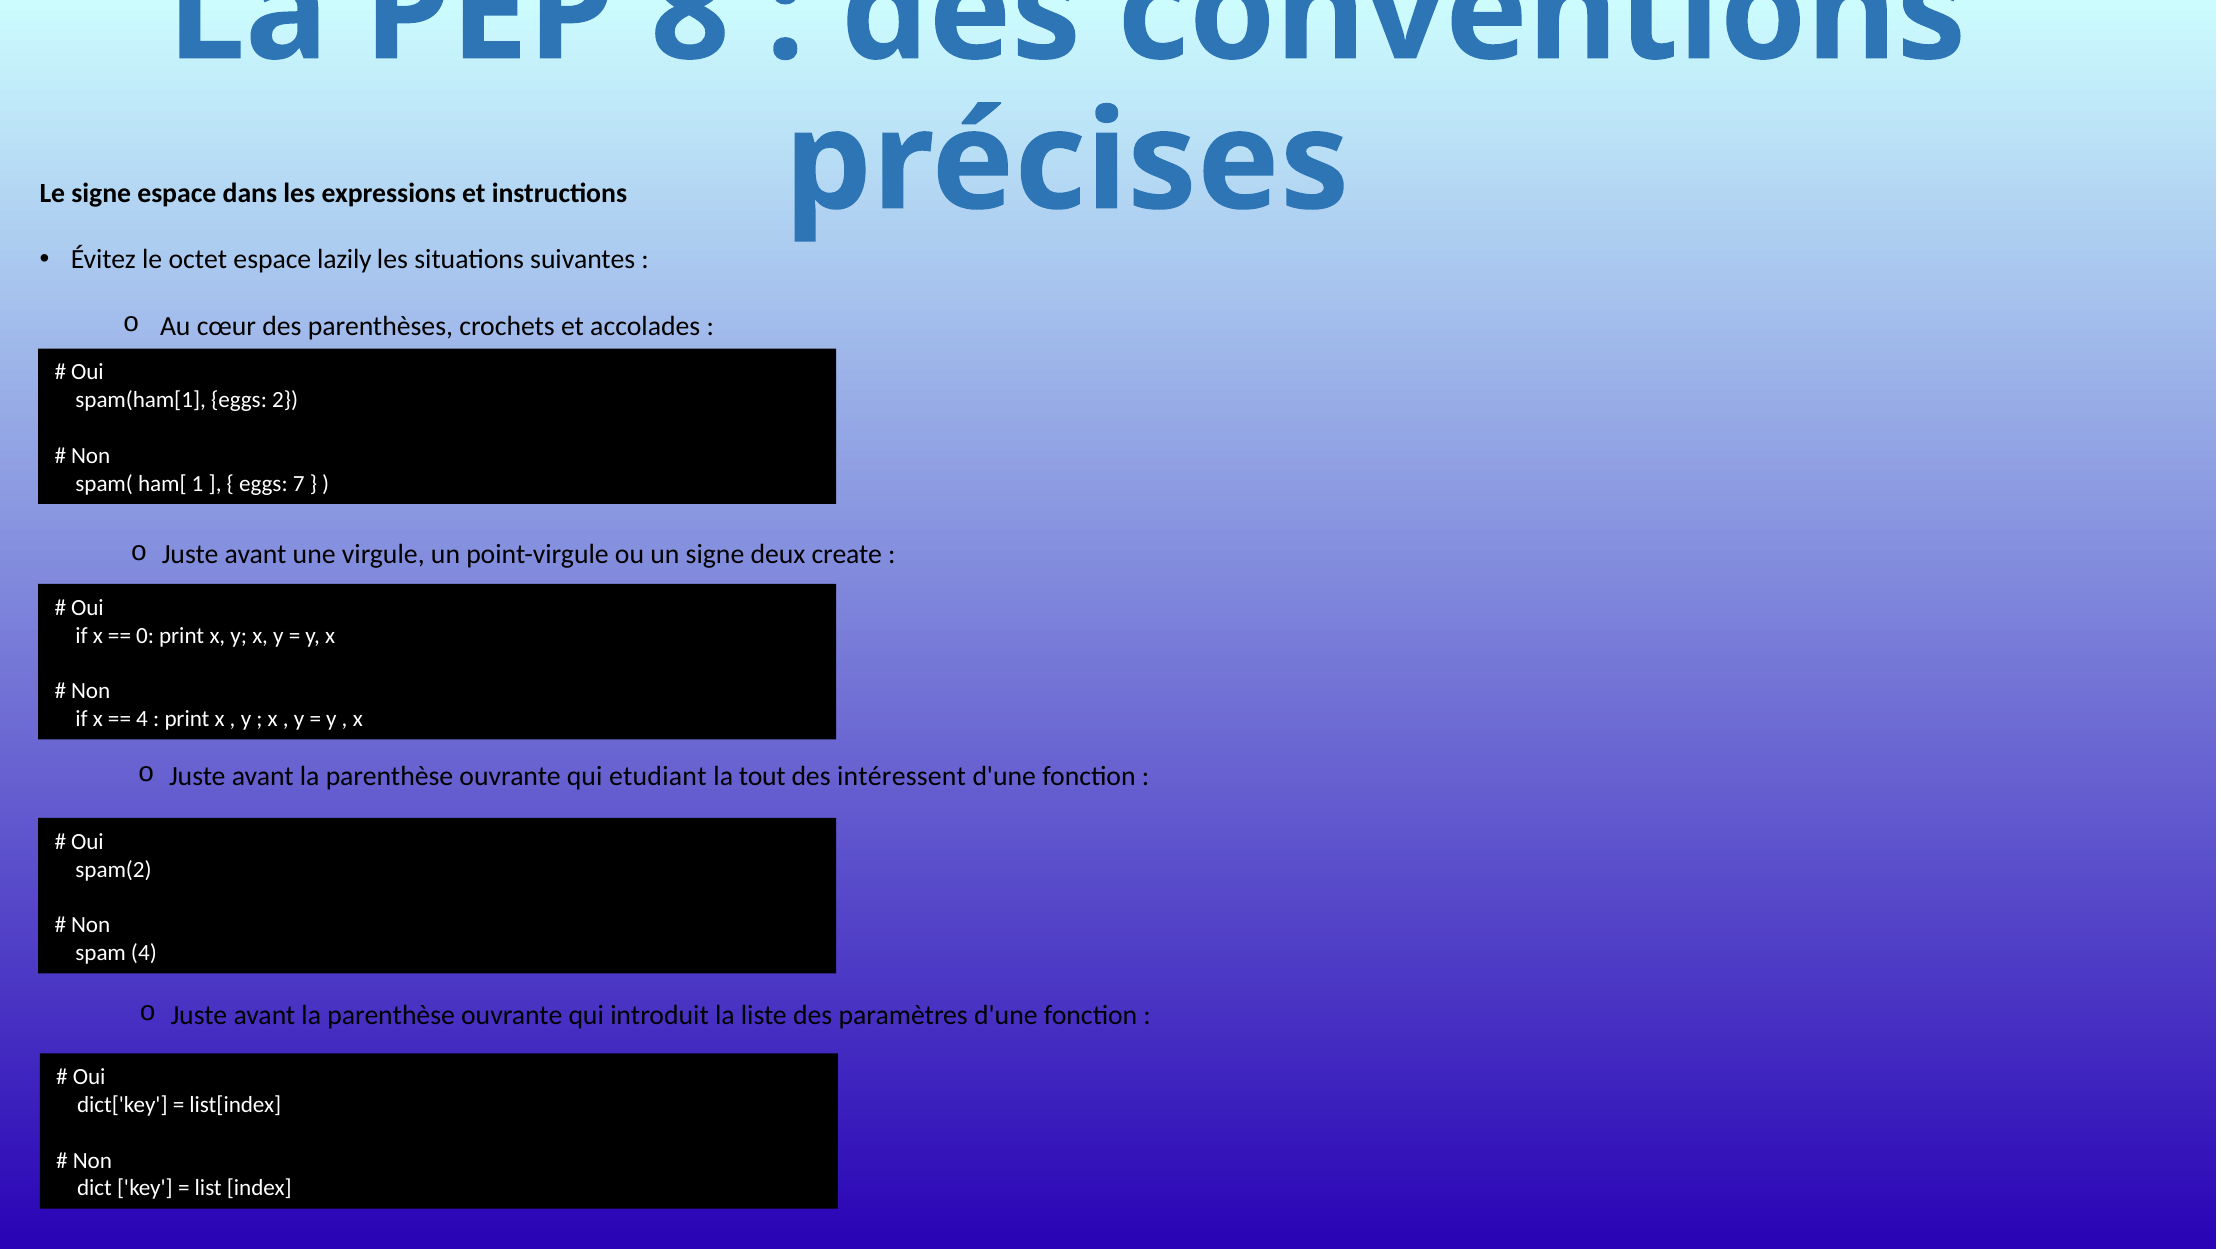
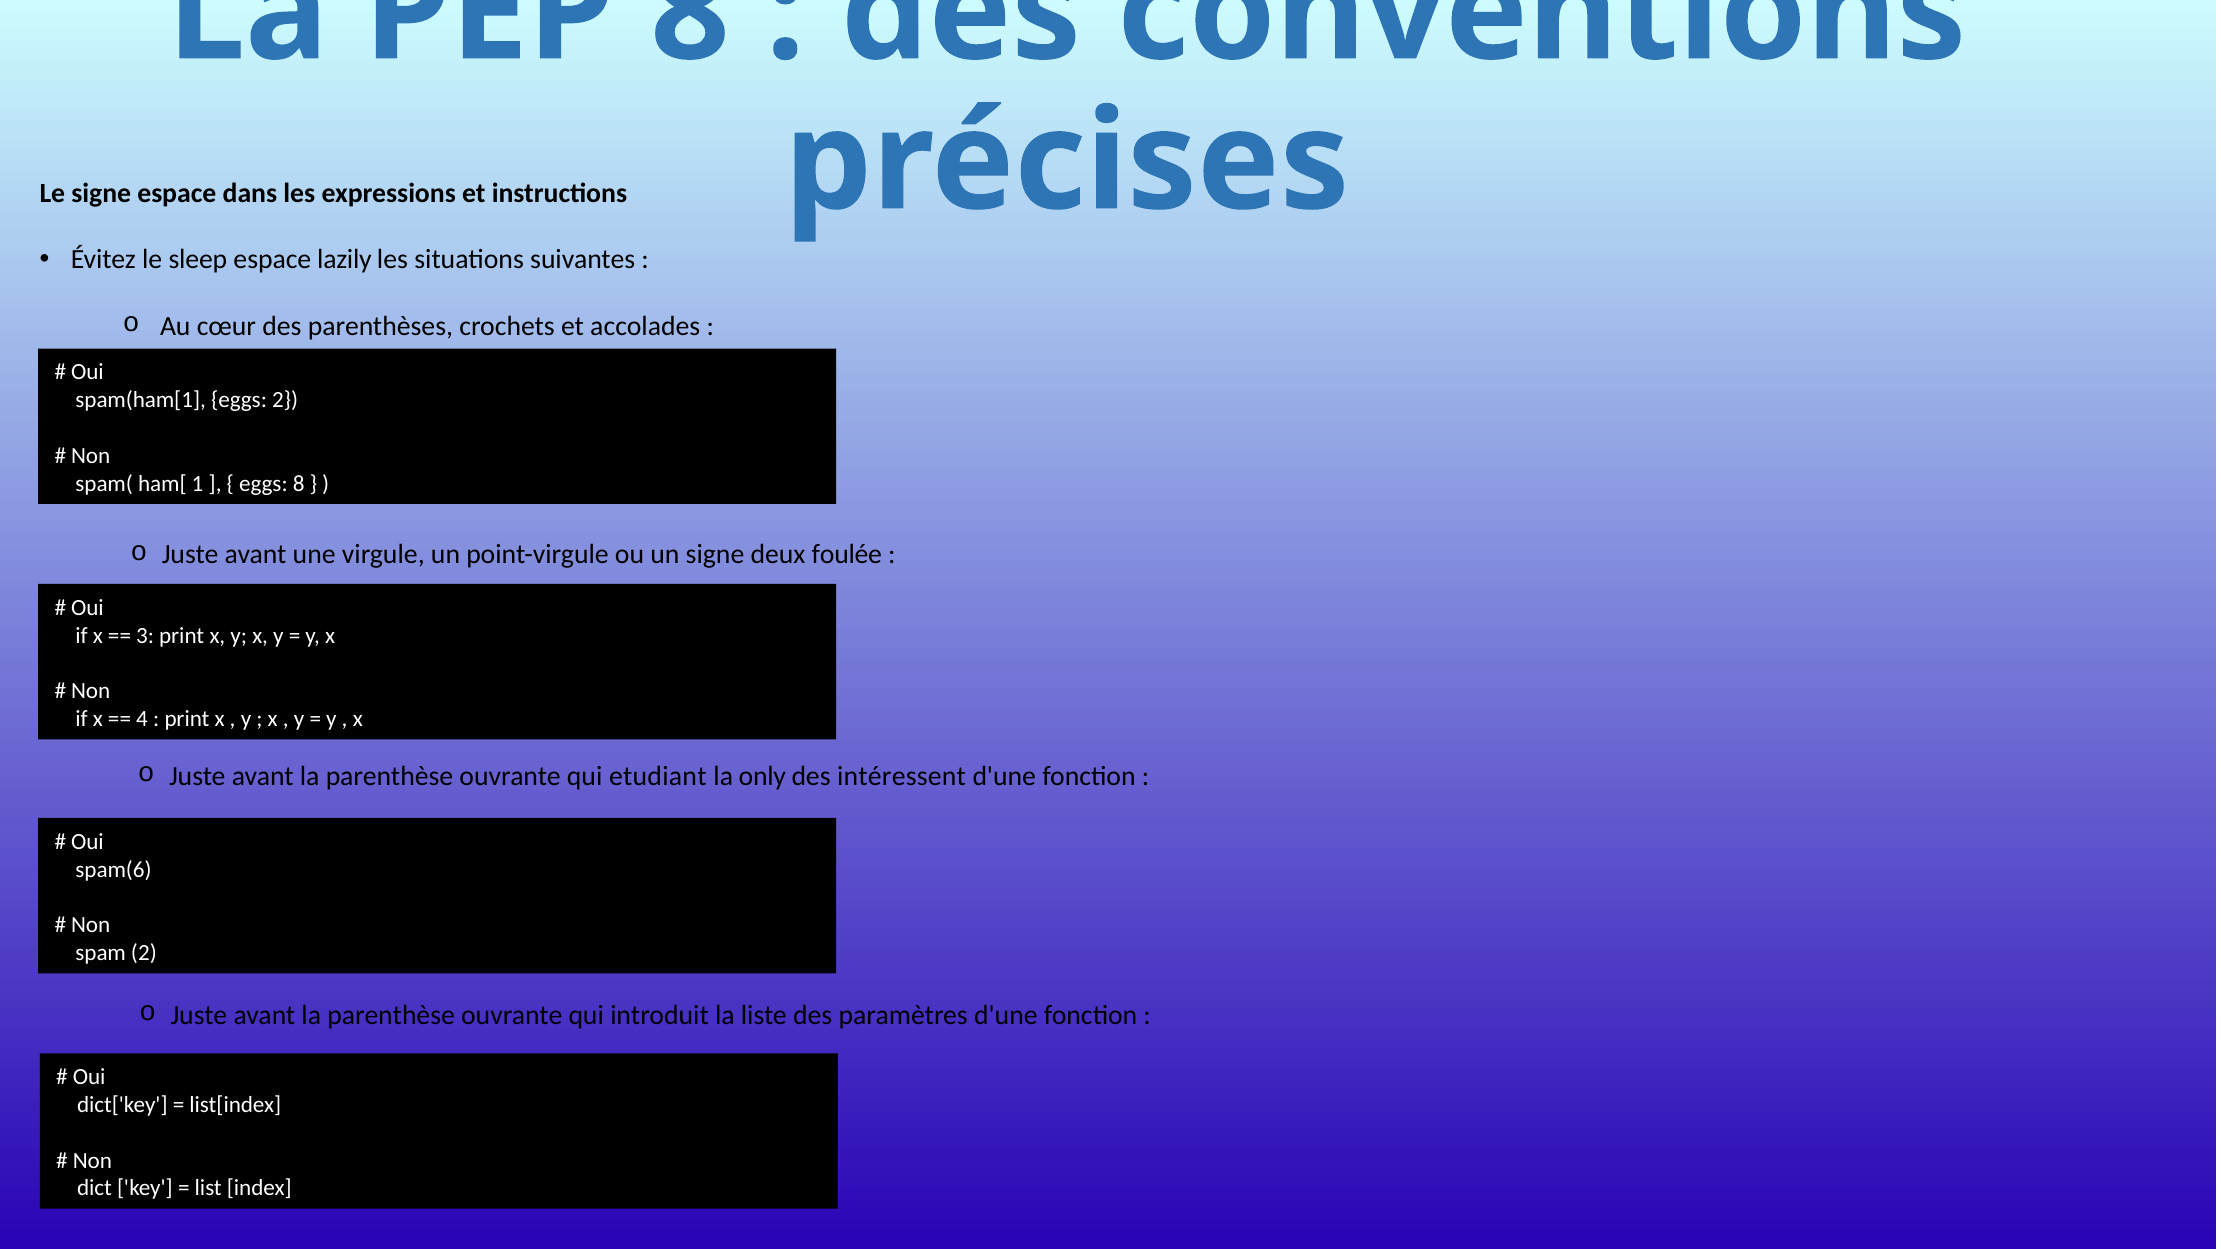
octet: octet -> sleep (198, 260)
eggs 7: 7 -> 8 (299, 484)
create: create -> foulée (847, 555)
0: 0 -> 3 (145, 636)
tout: tout -> only (762, 777)
spam(2: spam(2 -> spam(6 (114, 870)
spam 4: 4 -> 2 (144, 953)
